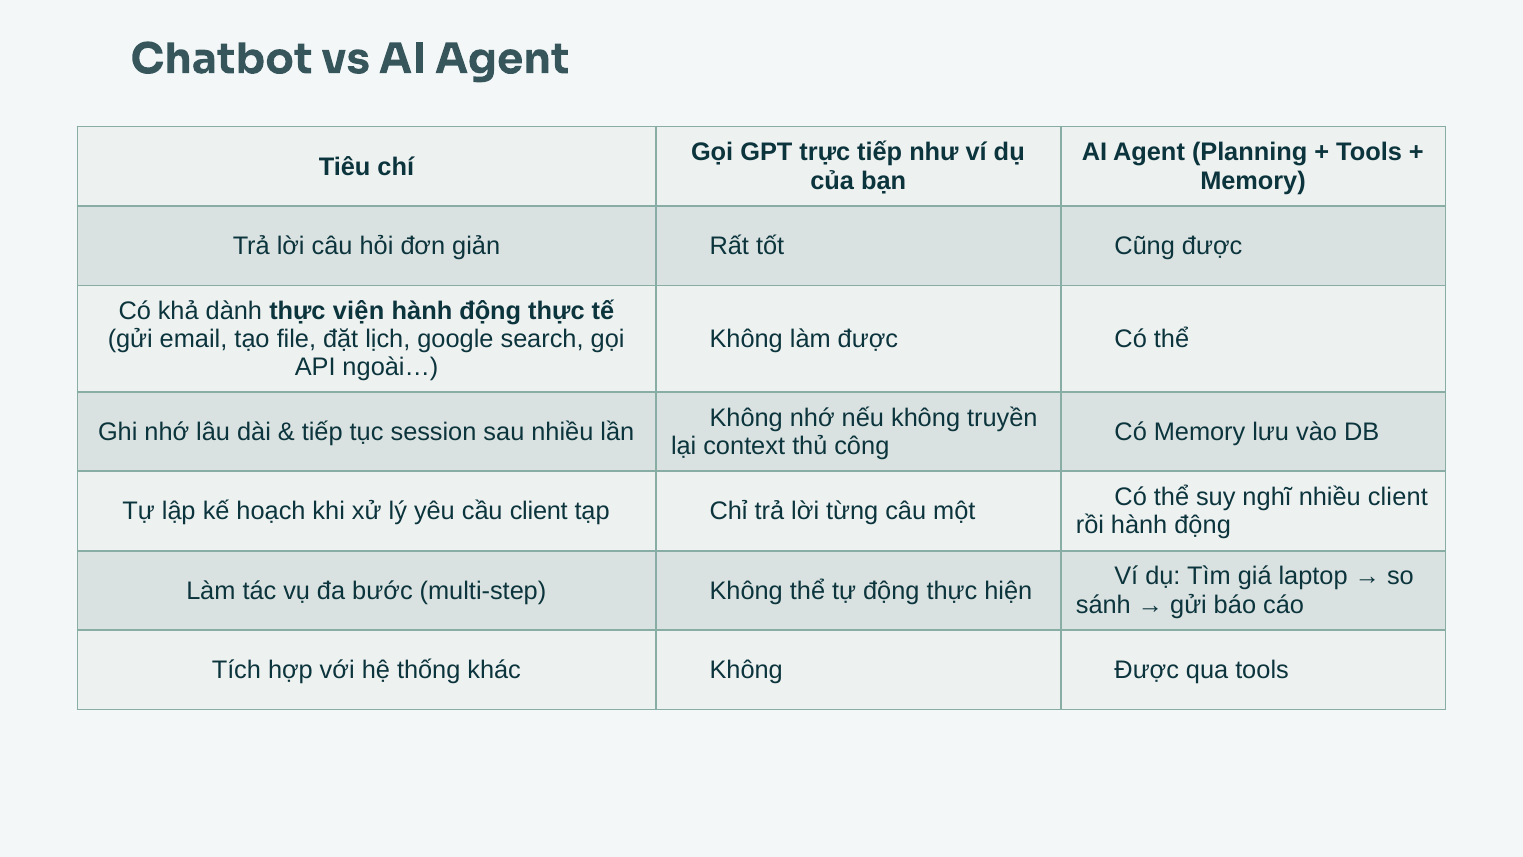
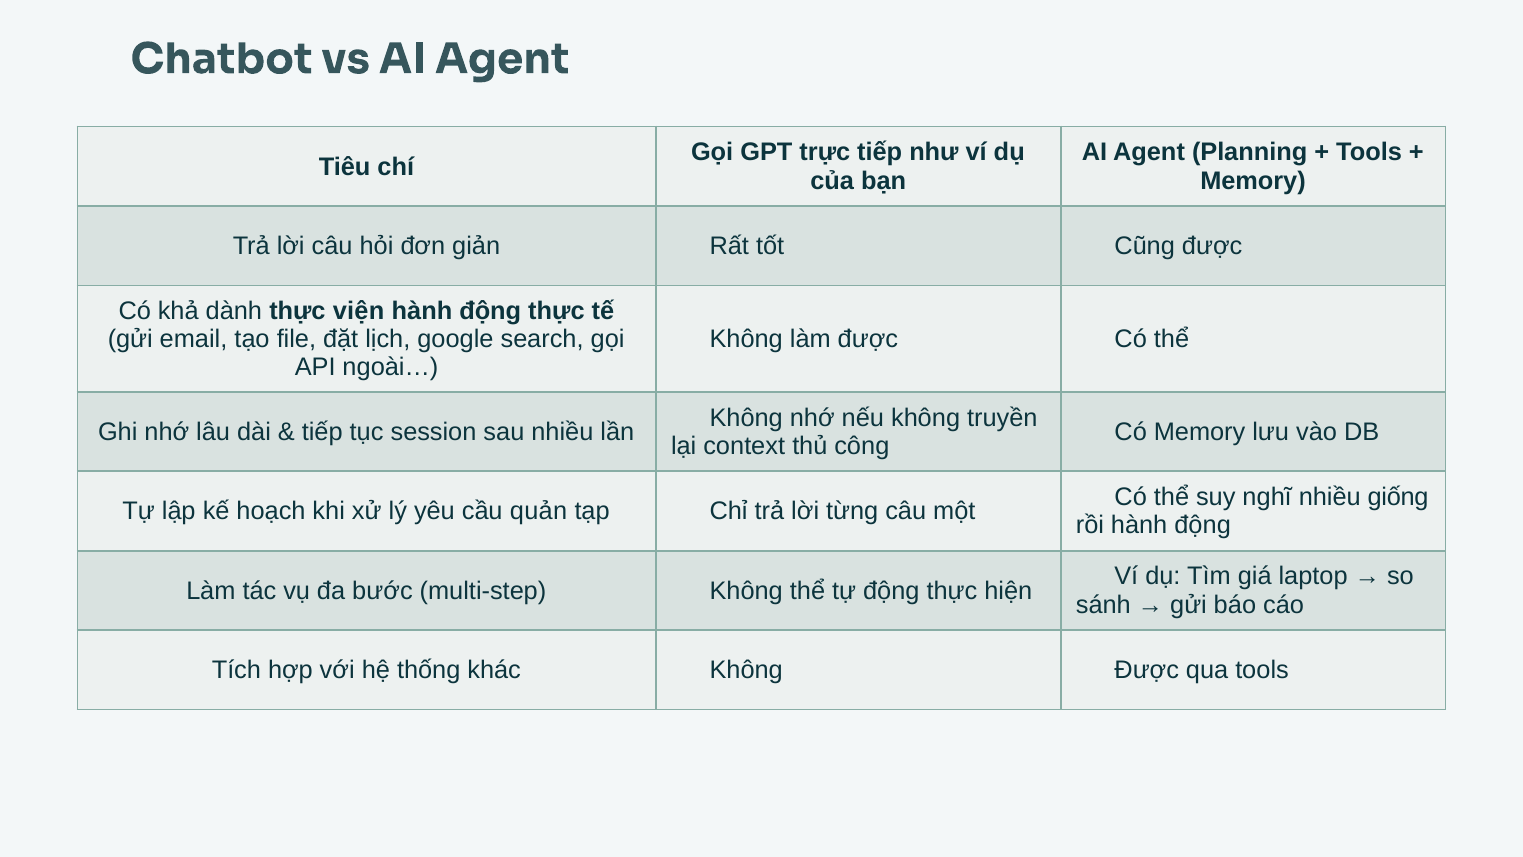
nhiều client: client -> giống (1398, 497)
cầu client: client -> quản (539, 511)
